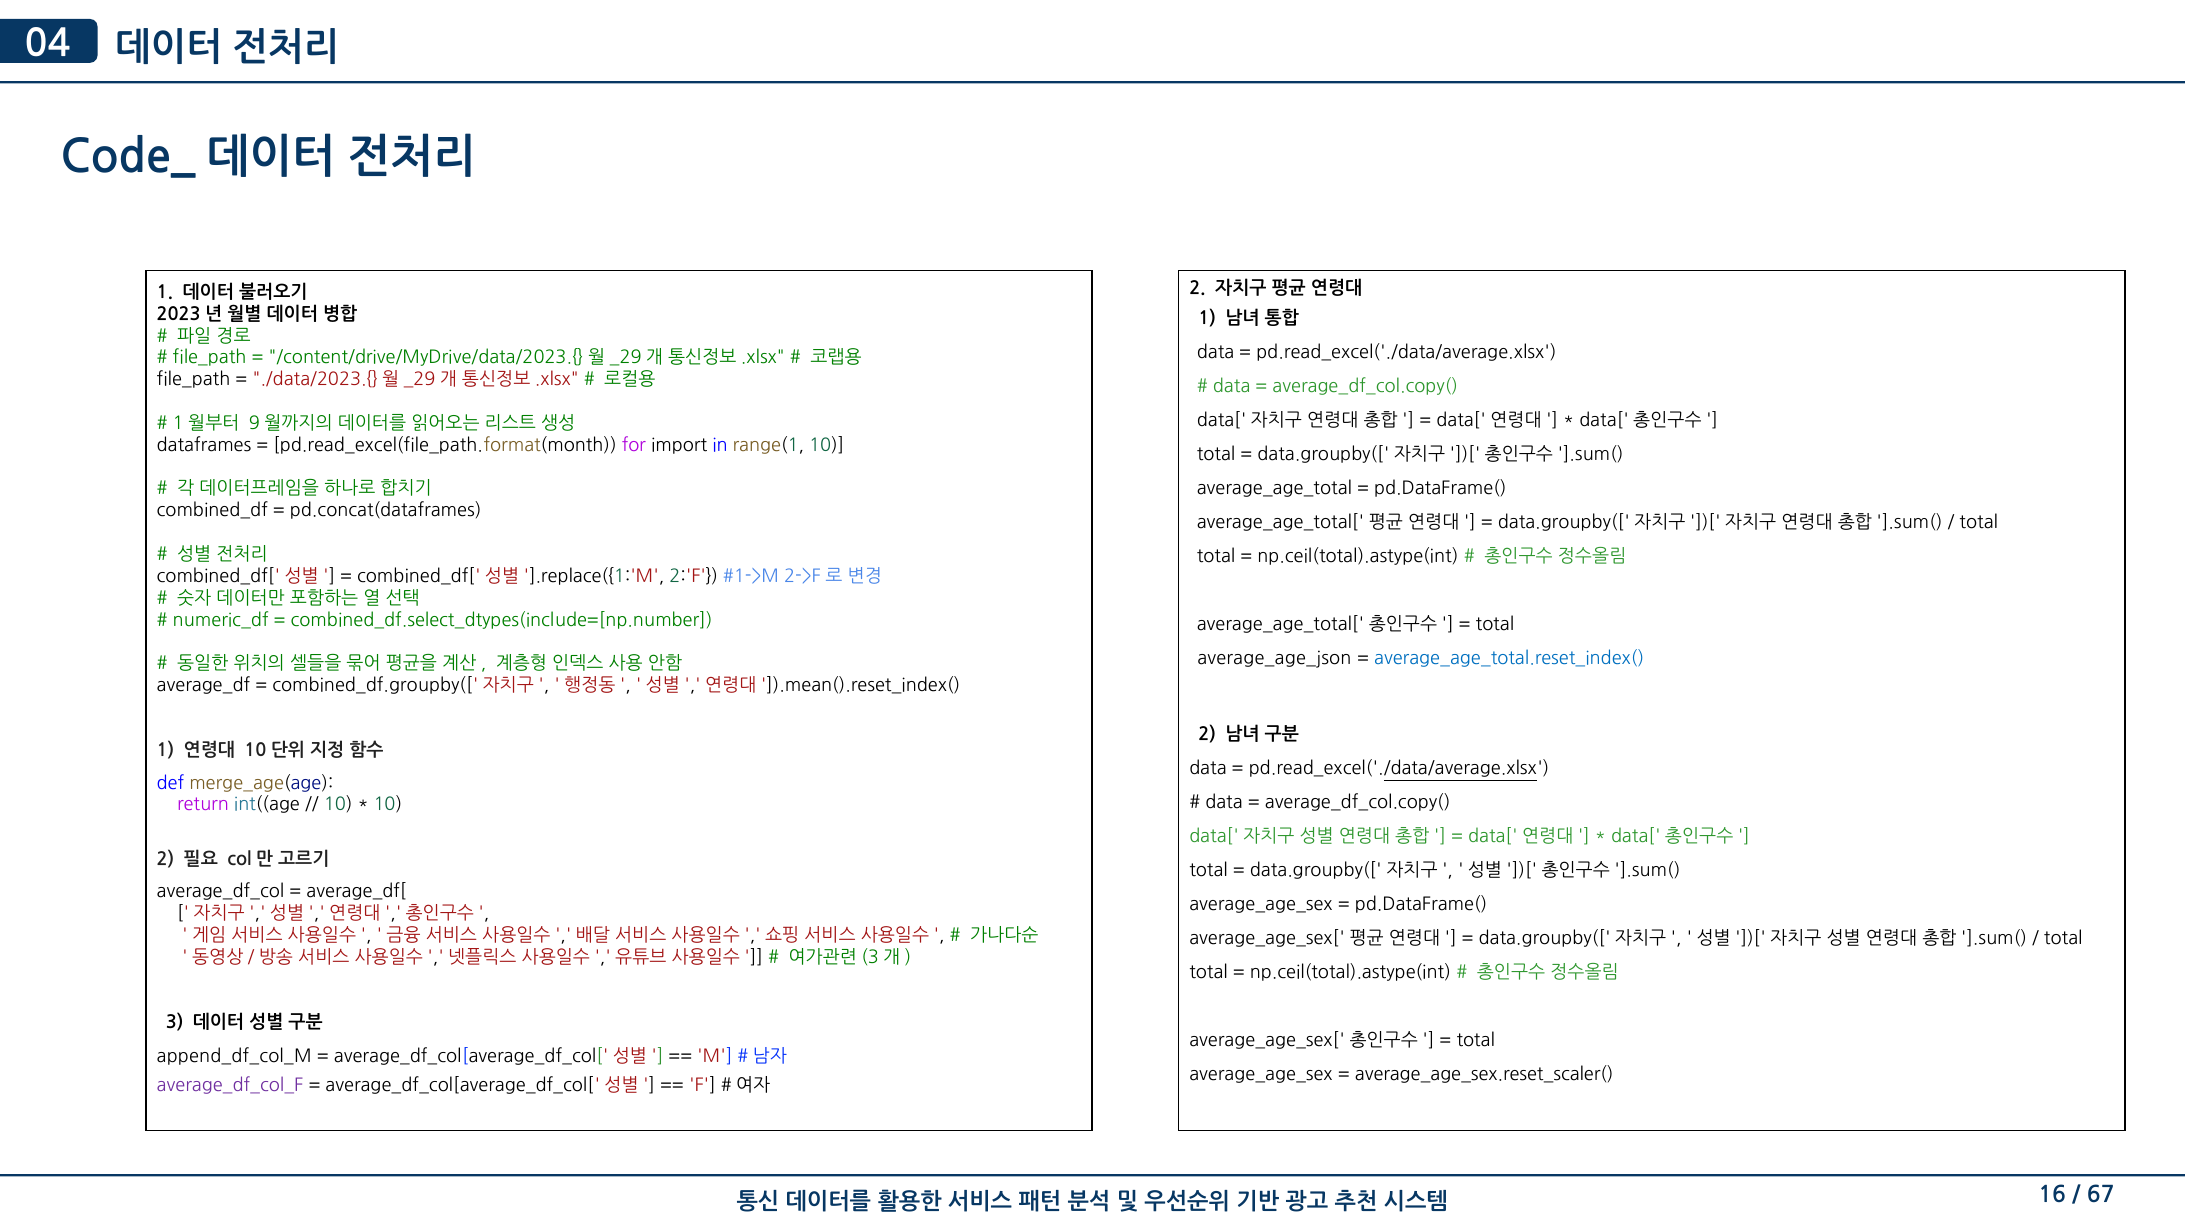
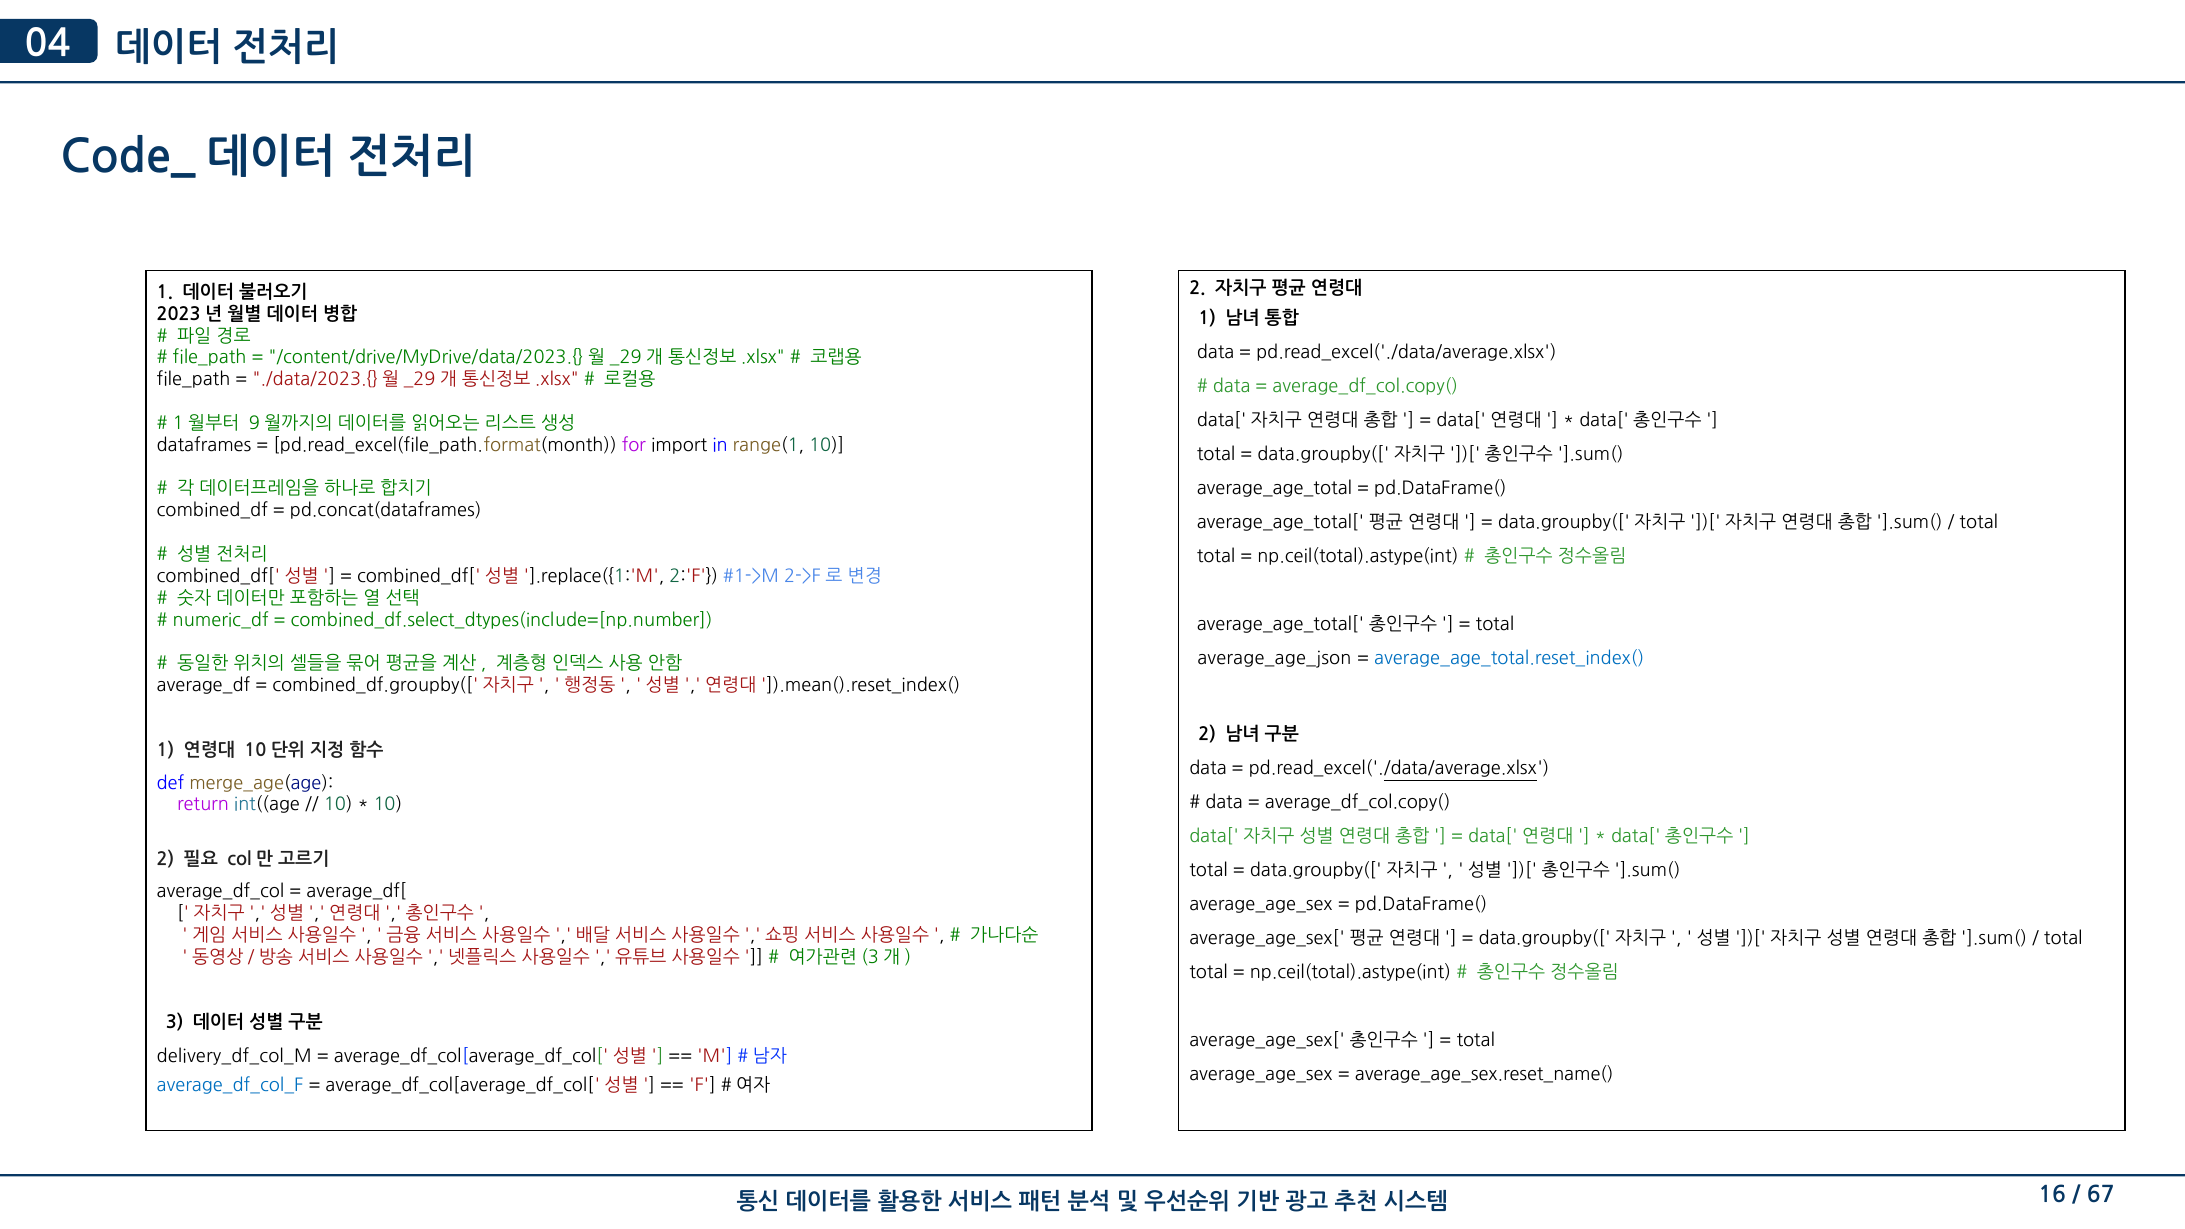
append_df_col_M: append_df_col_M -> delivery_df_col_M (234, 1056)
average_age_sex.reset_scaler(: average_age_sex.reset_scaler( -> average_age_sex.reset_name( (1484, 1075)
average_df_col_F colour: purple -> blue (230, 1086)
